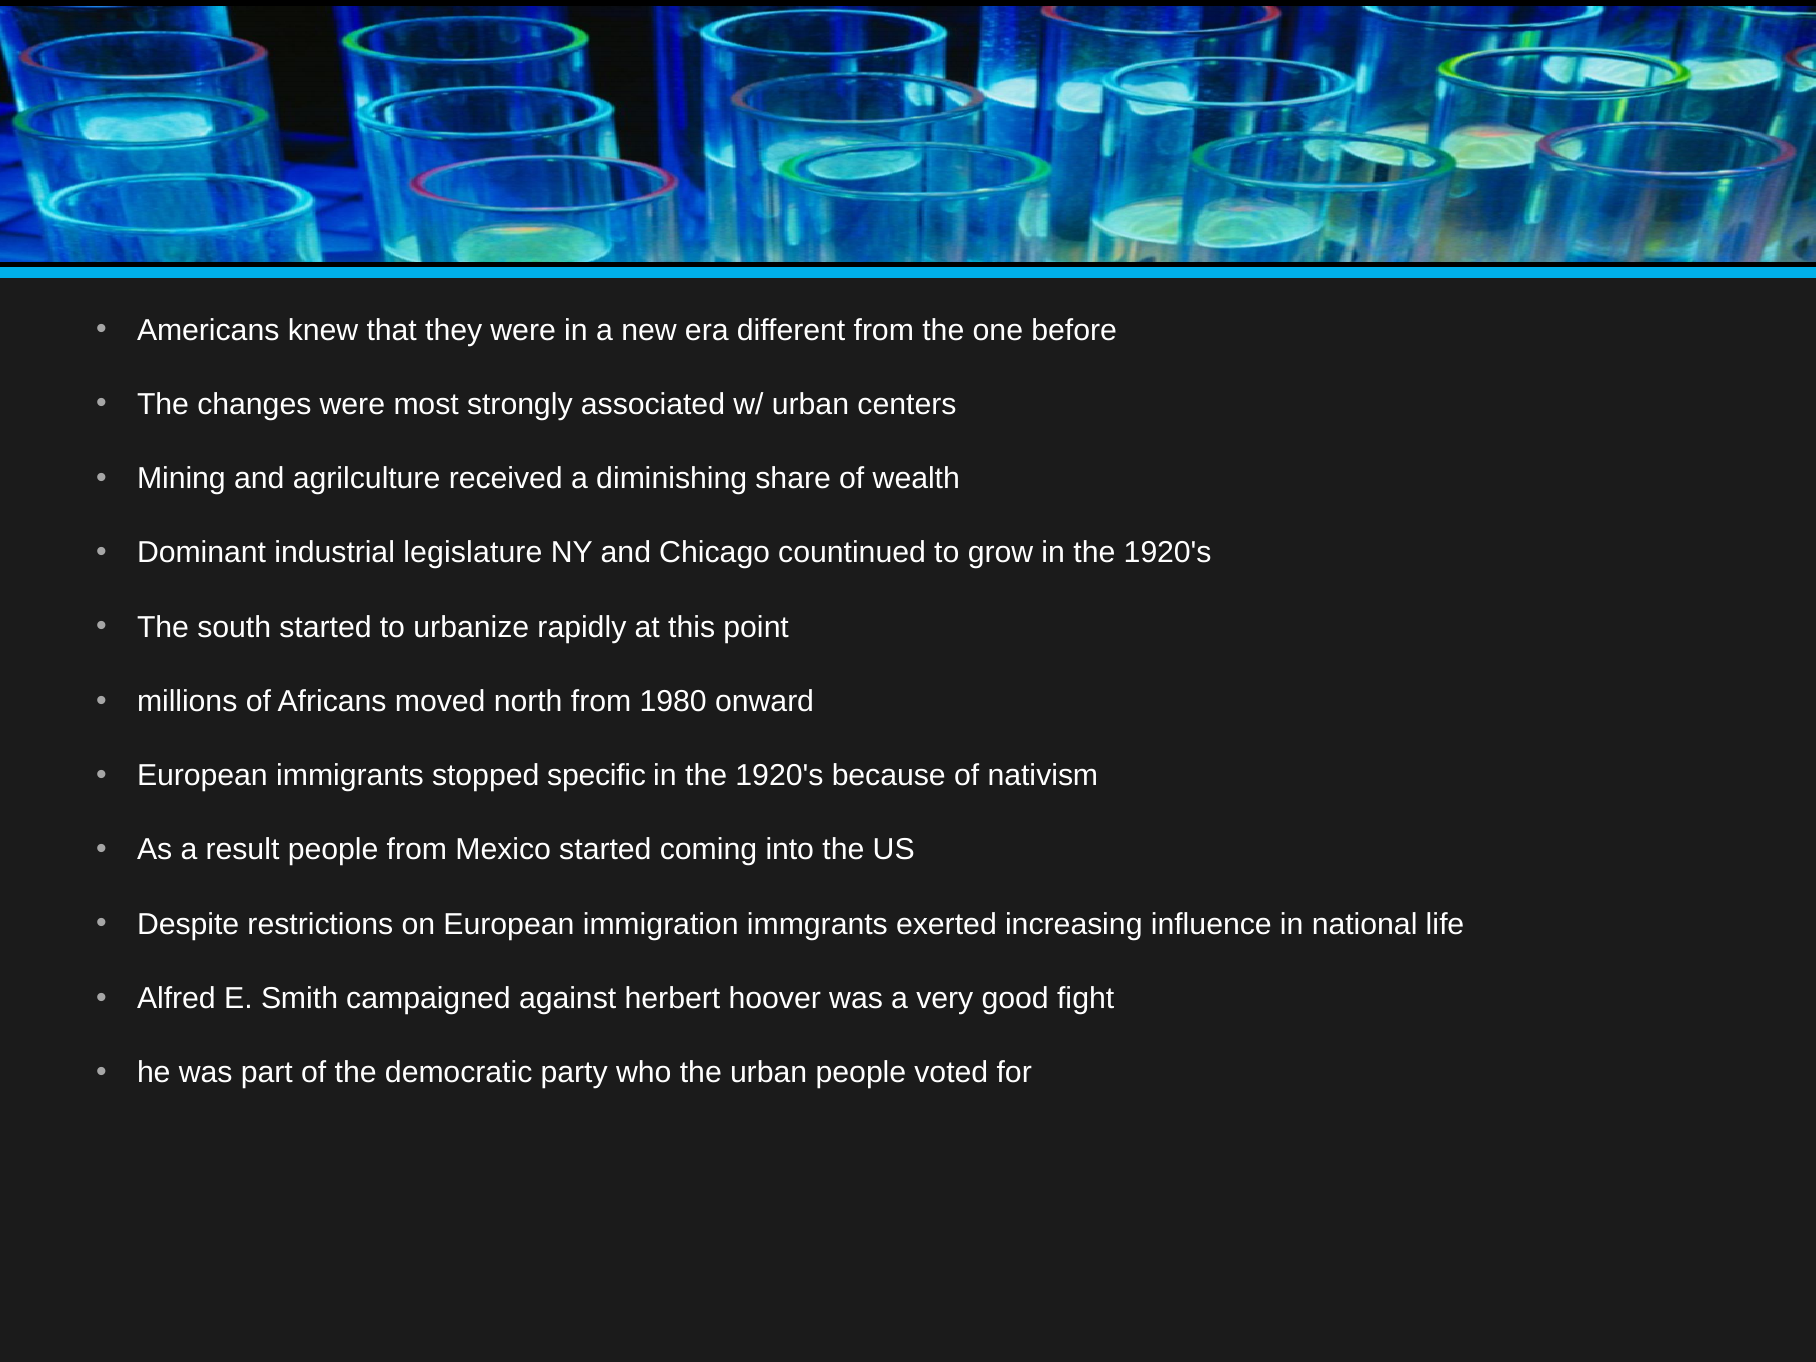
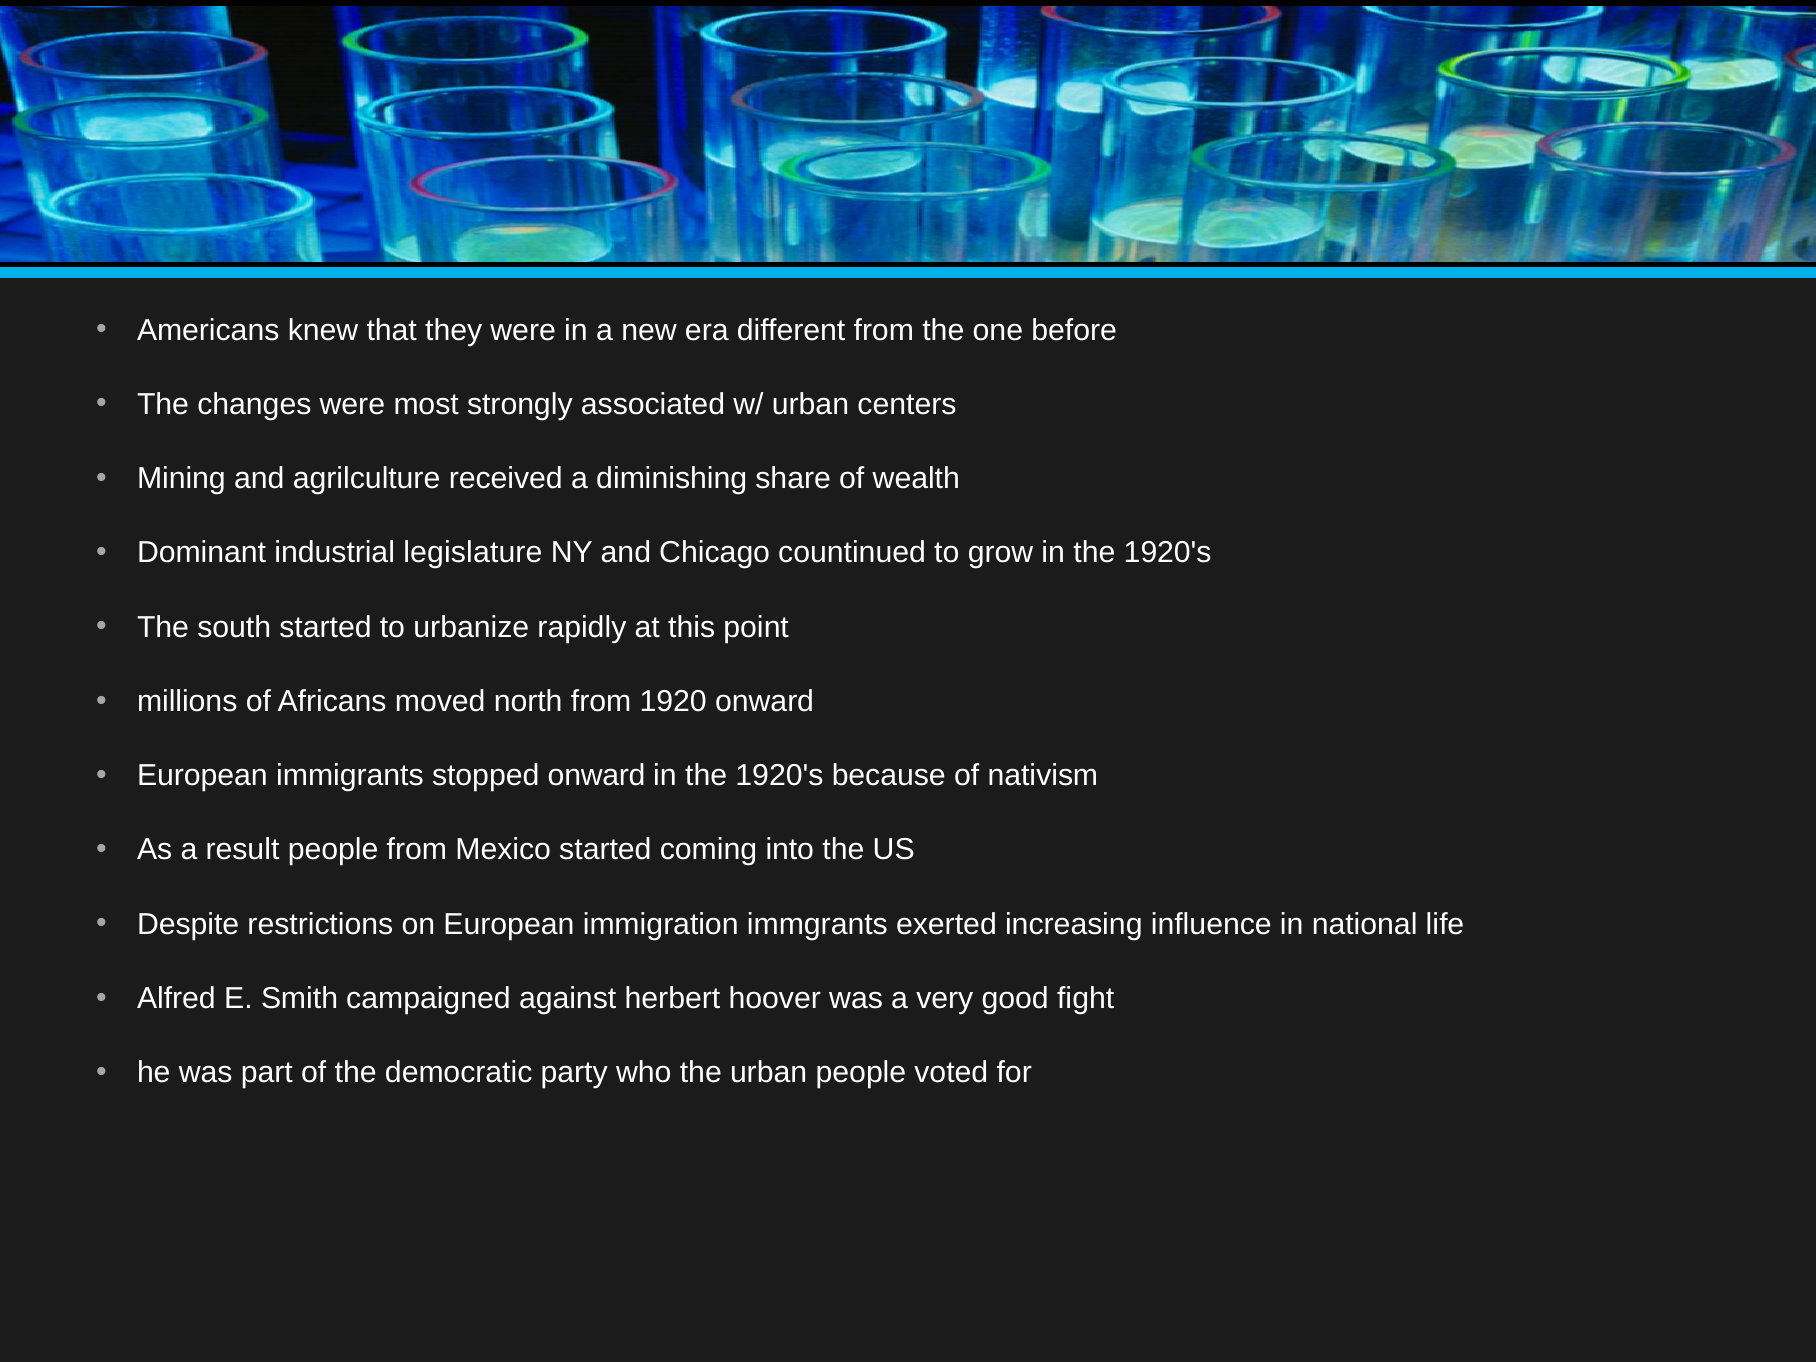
1980: 1980 -> 1920 (673, 701)
stopped specific: specific -> onward (597, 776)
